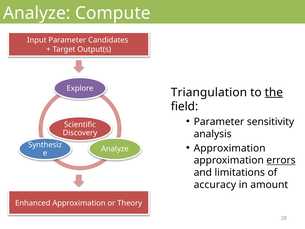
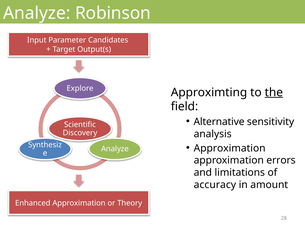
Compute: Compute -> Robinson (113, 13)
Triangulation: Triangulation -> Approximting (209, 92)
Parameter: Parameter -> Alternative (219, 122)
errors underline: present -> none (281, 160)
